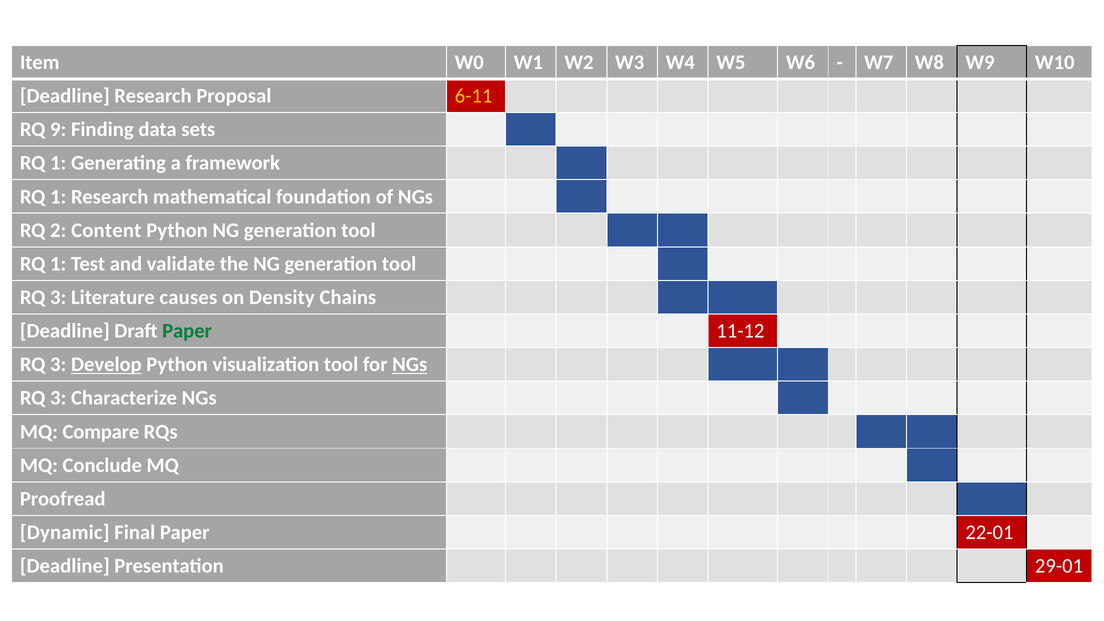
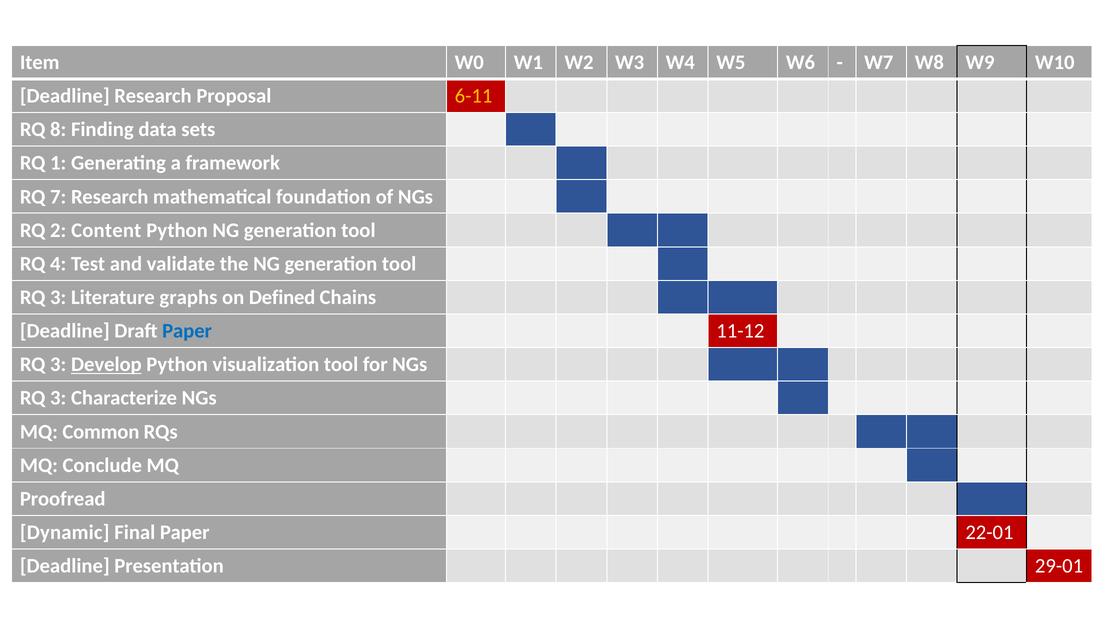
9: 9 -> 8 (58, 130)
1: 1 -> 7 (58, 197)
1: 1 -> 4 (58, 264)
causes: causes -> graphs (188, 297)
Density: Density -> Defined (282, 297)
Paper colour: green -> blue (187, 331)
NGs underline: present -> none (410, 365)
Compare: Compare -> Common (101, 432)
